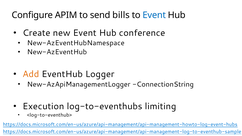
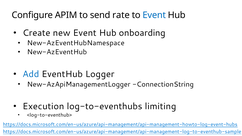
bills: bills -> rate (121, 15)
conference: conference -> onboarding (142, 33)
Add colour: orange -> blue (31, 74)
